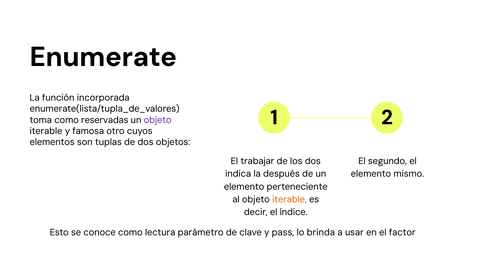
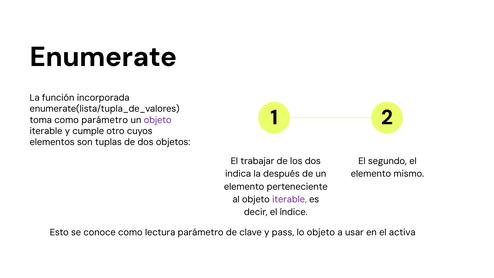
como reservadas: reservadas -> parámetro (105, 120)
famosa: famosa -> cumple (88, 131)
iterable colour: orange -> purple (289, 199)
lo brinda: brinda -> objeto (321, 232)
factor: factor -> activa (402, 232)
